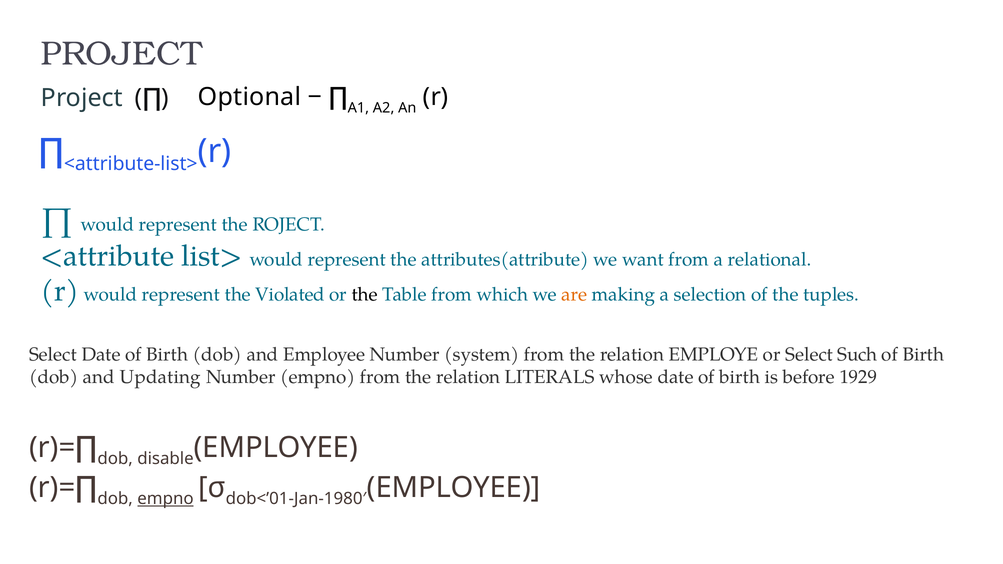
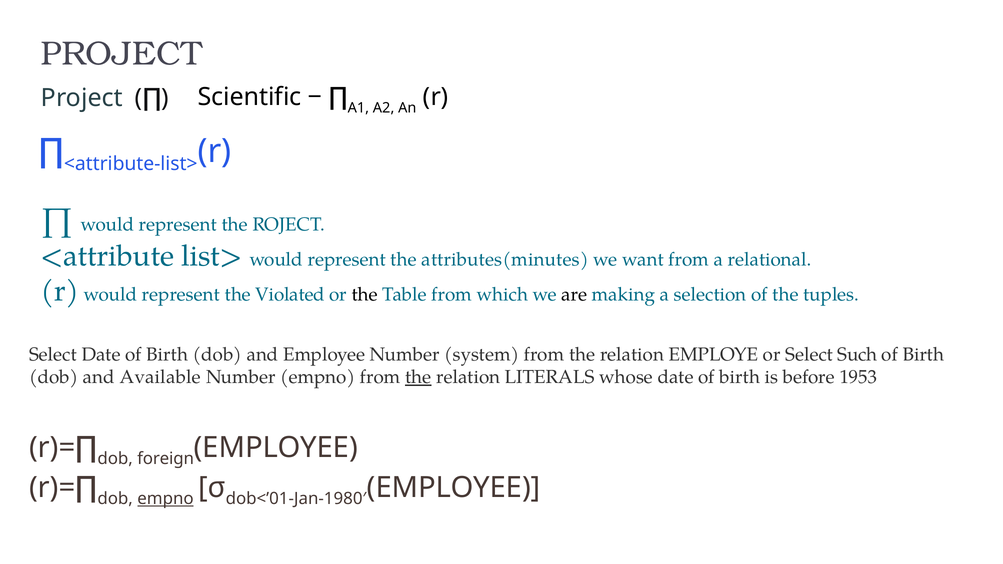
Optional: Optional -> Scientific (250, 97)
attributes(attribute: attributes(attribute -> attributes(minutes (505, 260)
are colour: orange -> black (574, 295)
Updating: Updating -> Available (160, 377)
the underline: none -> present (418, 377)
1929: 1929 -> 1953 (858, 377)
disable: disable -> foreign (166, 459)
